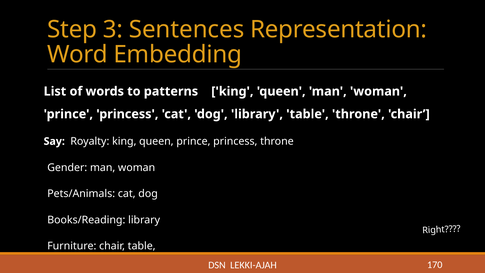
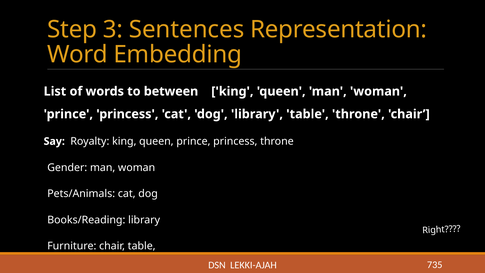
patterns: patterns -> between (171, 91)
170: 170 -> 735 (435, 265)
